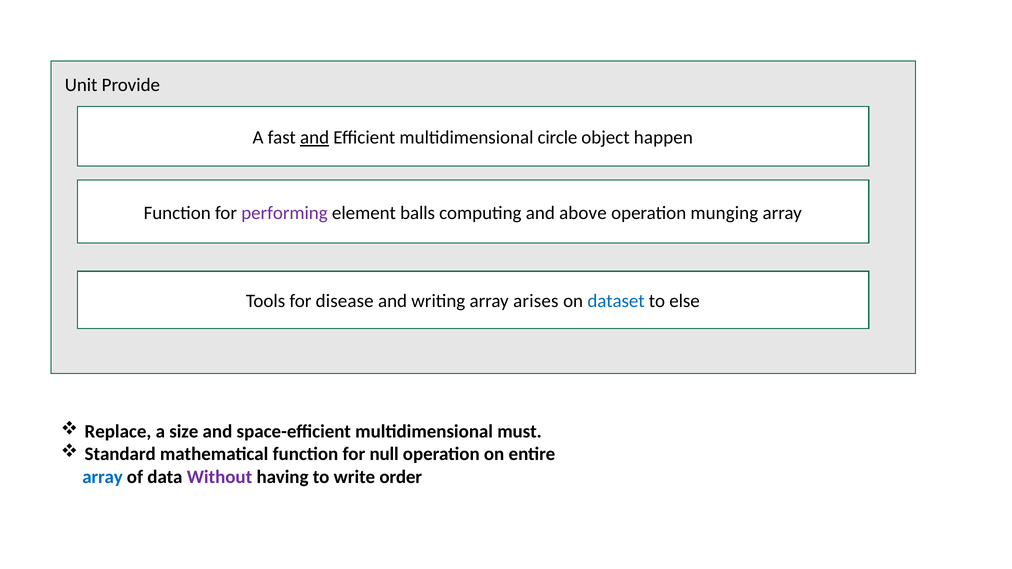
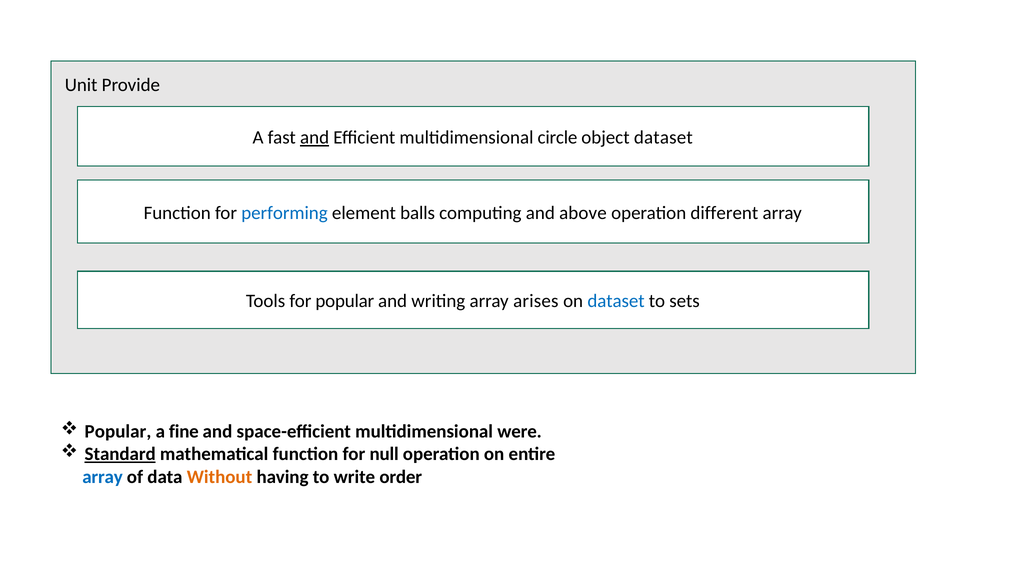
object happen: happen -> dataset (663, 138)
performing colour: purple -> blue (285, 213)
munging: munging -> different (724, 213)
for disease: disease -> popular (345, 301)
else: else -> sets (684, 301)
Replace: Replace -> Popular (118, 432)
size: size -> fine (184, 432)
must: must -> were (520, 432)
Standard underline: none -> present (120, 454)
Without colour: purple -> orange (219, 477)
